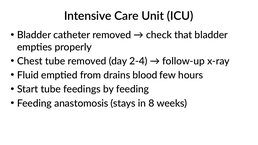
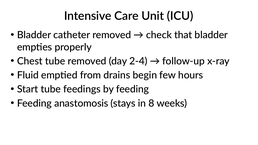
blood: blood -> begin (145, 75)
